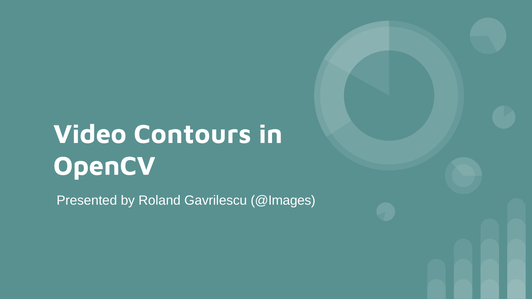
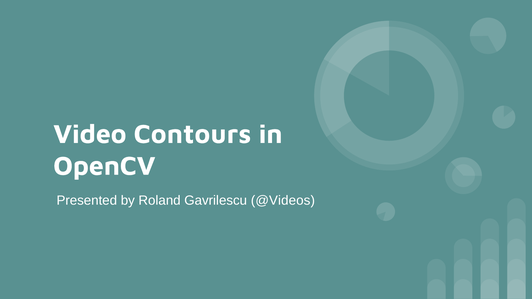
@Images: @Images -> @Videos (283, 201)
